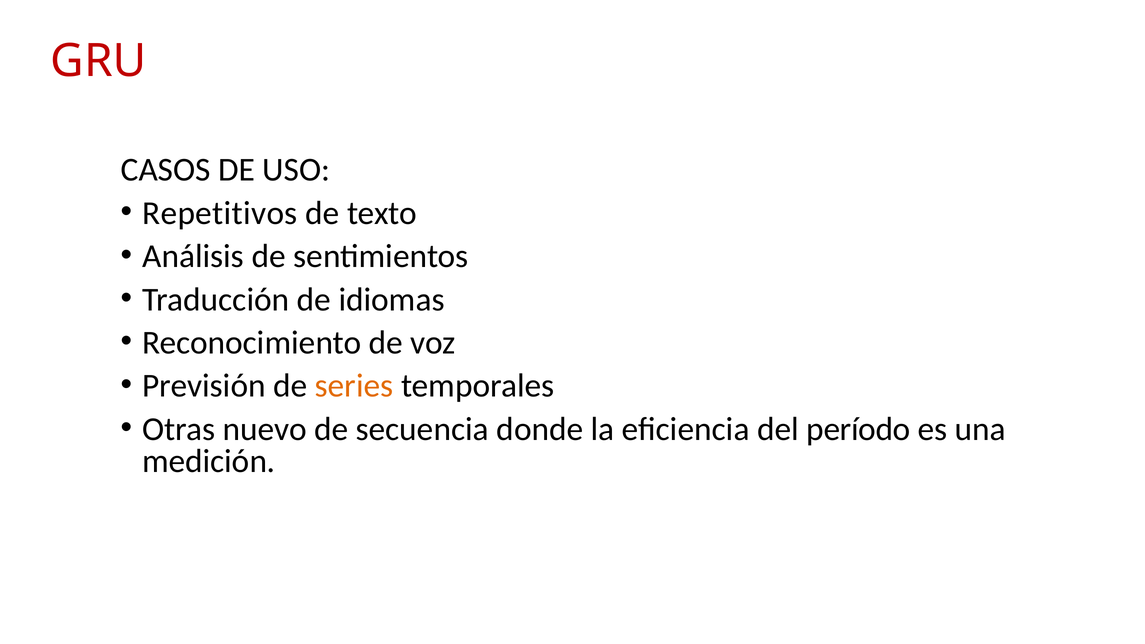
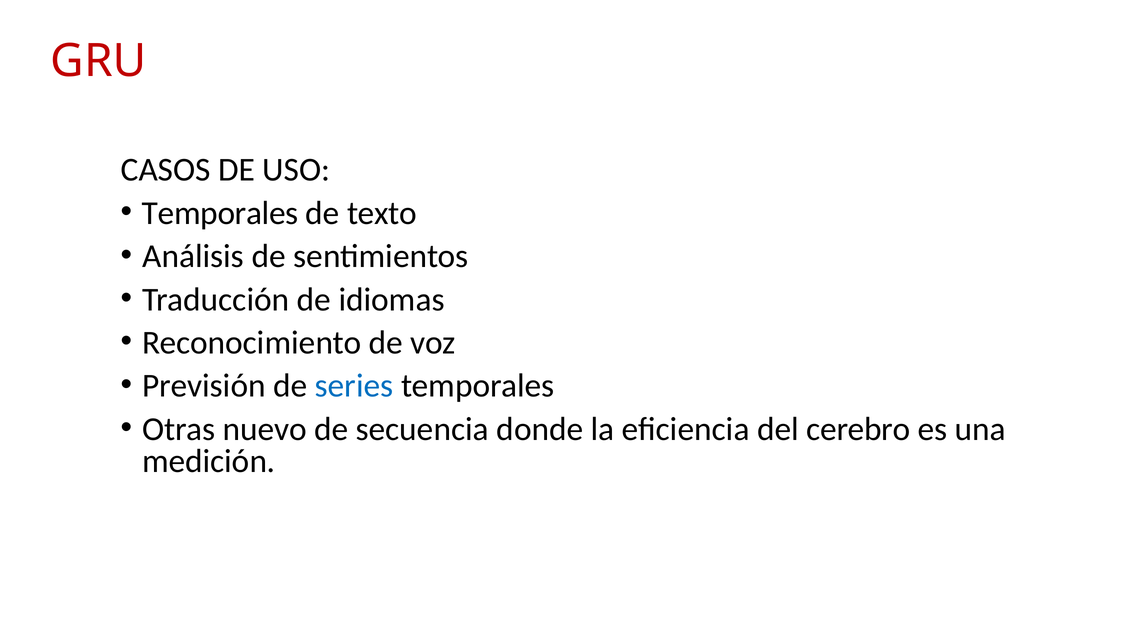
Repetitivos: Repetitivos -> Temporales (220, 213)
series colour: orange -> blue (354, 386)
período: período -> cerebro (858, 429)
